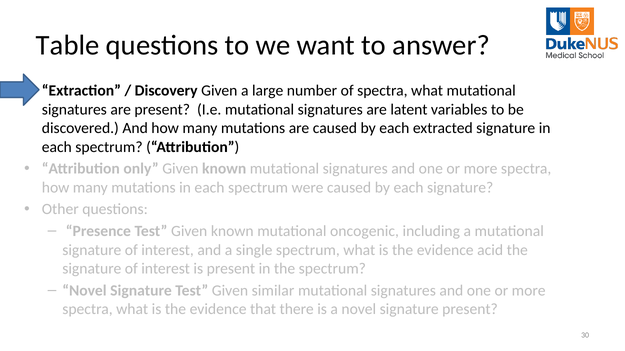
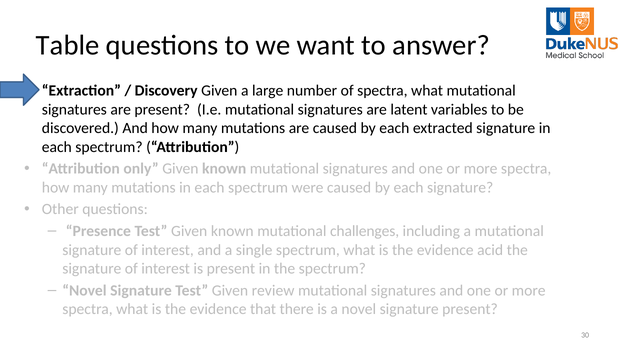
oncogenic: oncogenic -> challenges (365, 232)
similar: similar -> review (273, 291)
